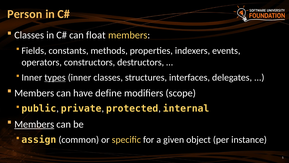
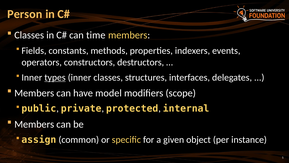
float: float -> time (96, 35)
define: define -> model (108, 93)
Members underline: present -> none (34, 124)
